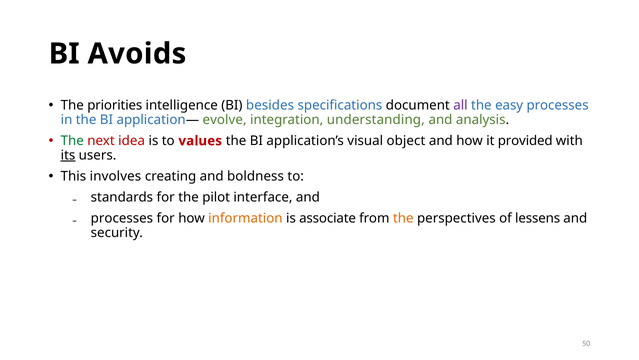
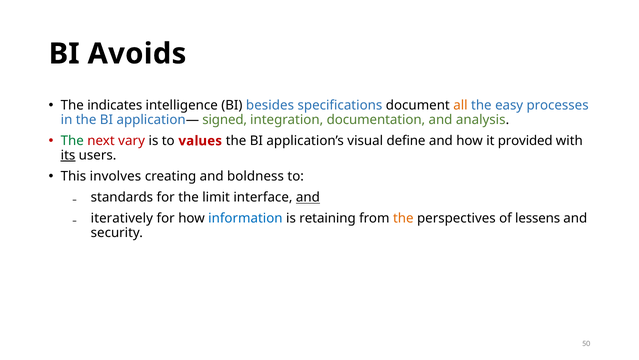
priorities: priorities -> indicates (115, 105)
all colour: purple -> orange (460, 105)
evolve: evolve -> signed (225, 120)
understanding: understanding -> documentation (376, 120)
idea: idea -> vary (132, 141)
object: object -> define (406, 141)
pilot: pilot -> limit (216, 197)
and underline: none -> present (308, 197)
processes: processes -> iteratively (122, 218)
information colour: orange -> blue (245, 218)
associate: associate -> retaining (328, 218)
